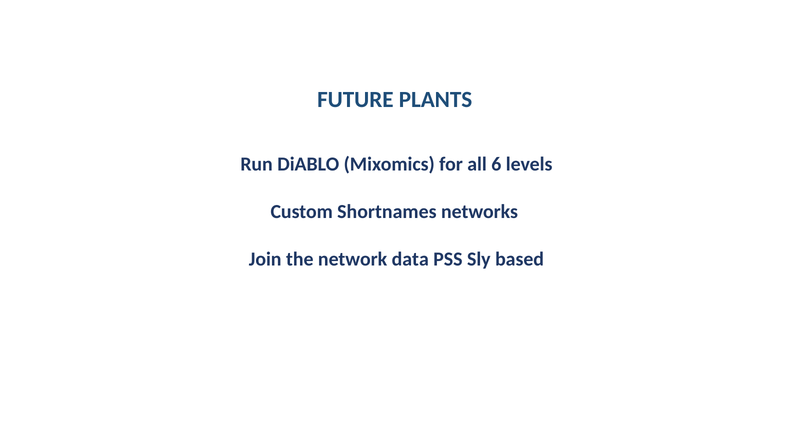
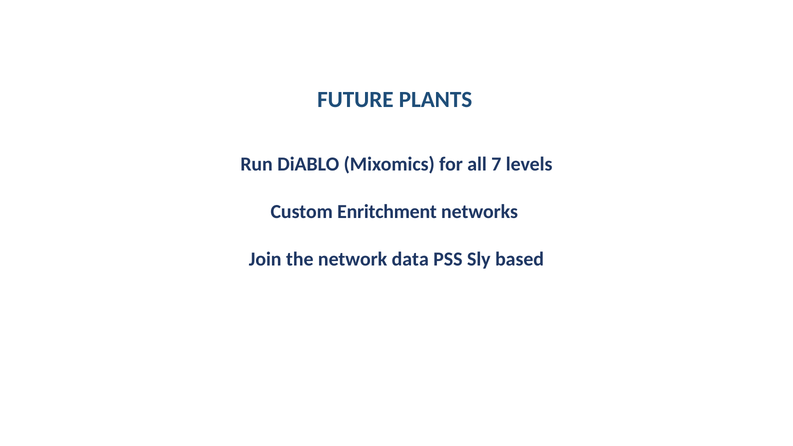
6: 6 -> 7 (496, 164)
Shortnames: Shortnames -> Enritchment (387, 212)
